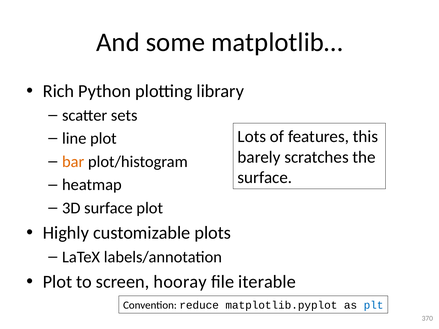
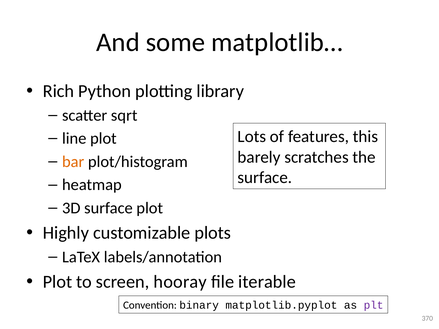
sets: sets -> sqrt (124, 115)
reduce: reduce -> binary (199, 305)
plt colour: blue -> purple (374, 305)
